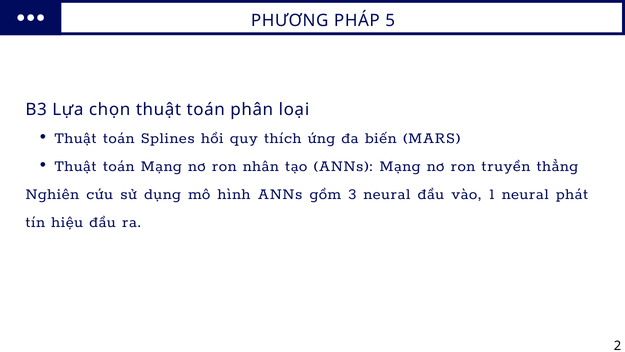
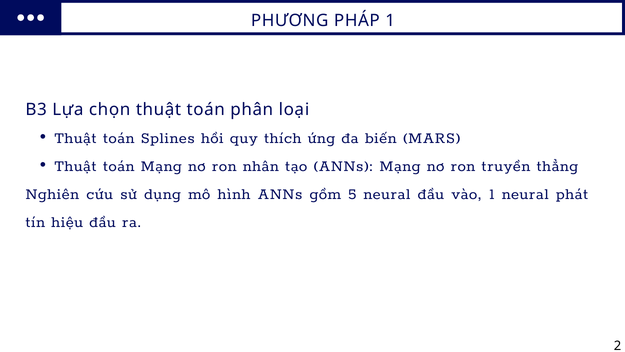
PHÁP 5: 5 -> 1 (390, 20)
3: 3 -> 5 (352, 193)
